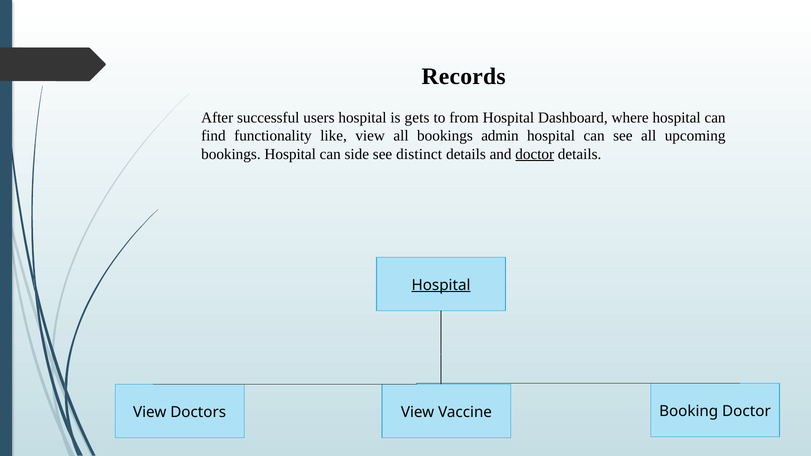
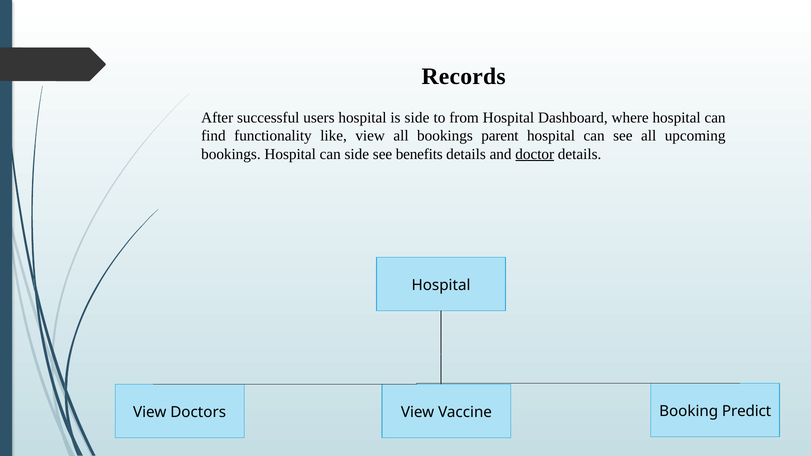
is gets: gets -> side (417, 118)
admin: admin -> parent (500, 136)
distinct: distinct -> benefits (419, 154)
Hospital underline: present -> none (441, 285)
Booking Doctor: Doctor -> Predict (747, 411)
